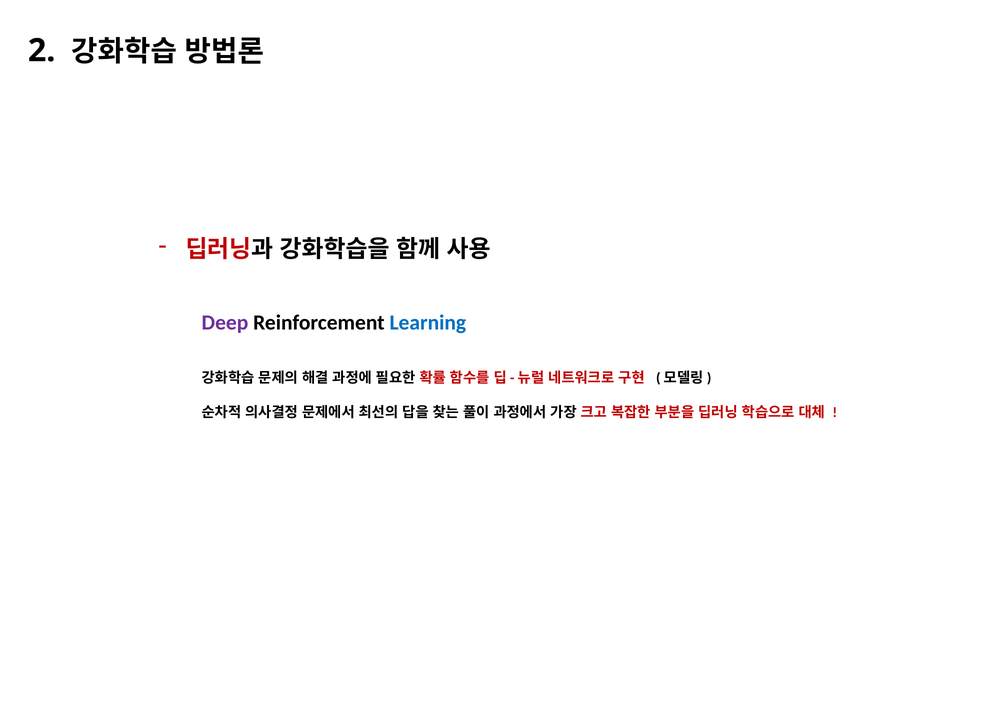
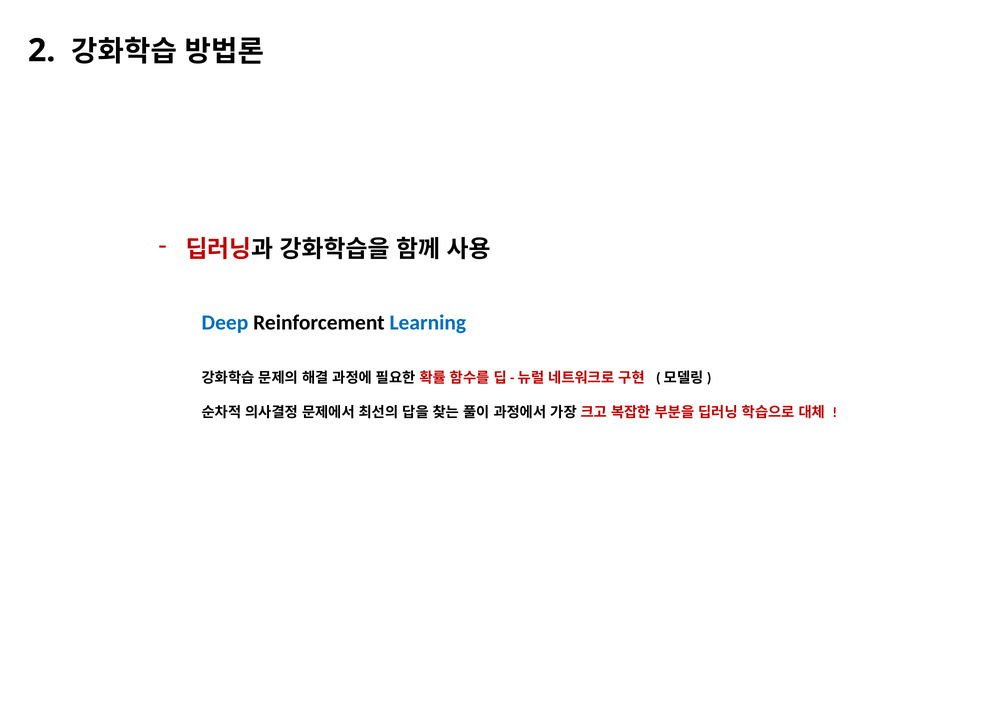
Deep colour: purple -> blue (225, 323)
